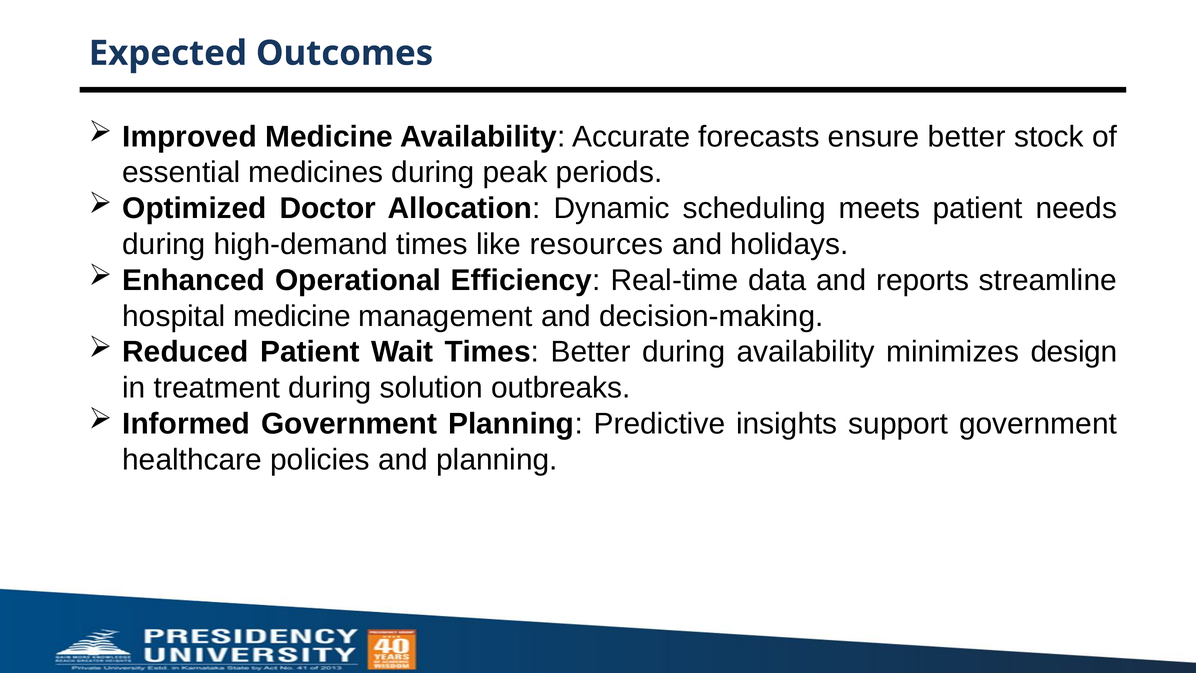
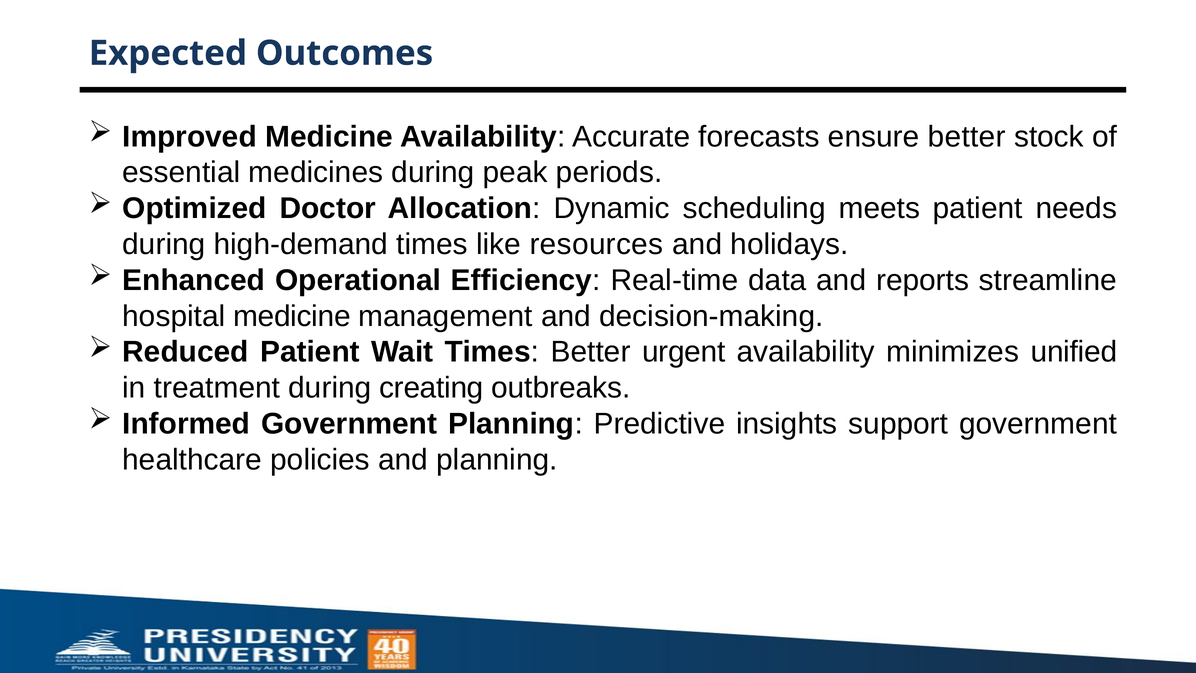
Better during: during -> urgent (684, 352)
design: design -> unified (1074, 352)
solution: solution -> creating (431, 388)
